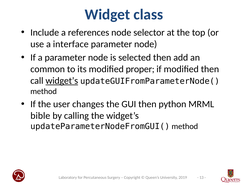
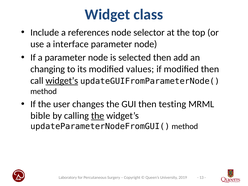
common: common -> changing (48, 69)
proper: proper -> values (140, 69)
python: python -> testing (172, 104)
the underline: none -> present (98, 116)
